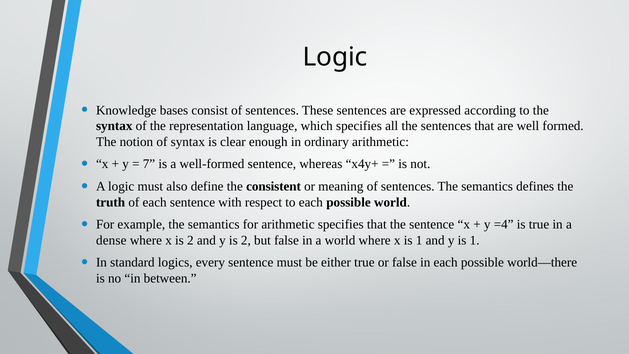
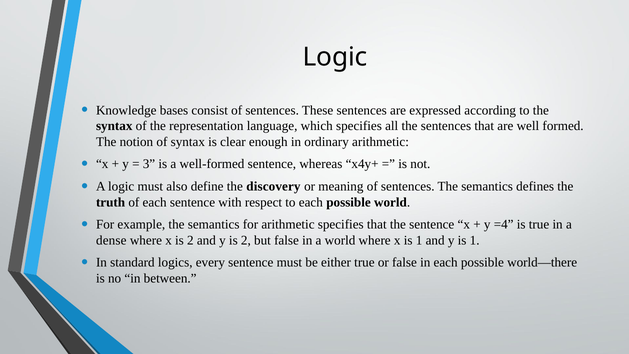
7: 7 -> 3 (149, 164)
consistent: consistent -> discovery (273, 186)
